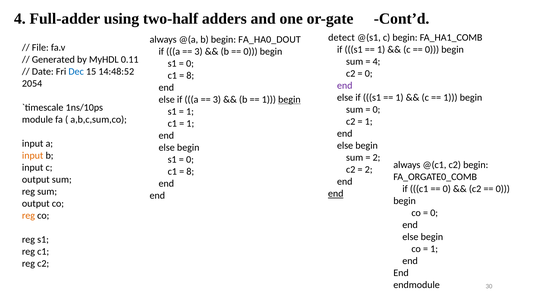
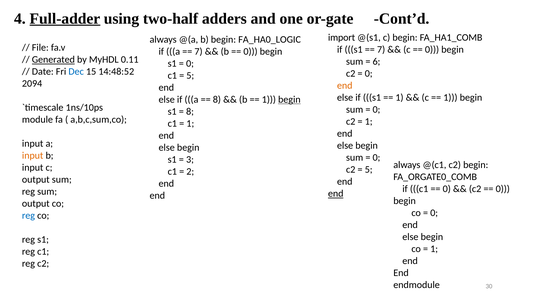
Full-adder underline: none -> present (65, 19)
detect: detect -> import (342, 38)
FA_HA0_DOUT: FA_HA0_DOUT -> FA_HA0_LOGIC (270, 39)
1: 1 -> 7 (381, 50)
3: 3 -> 7 (199, 51)
Generated underline: none -> present (53, 60)
4: 4 -> 6 (376, 62)
8: 8 -> 5 (190, 75)
2054: 2054 -> 2094 (32, 84)
end colour: purple -> orange (345, 86)
3: 3 -> 8 (217, 99)
1: 1 -> 8 (190, 111)
2: 2 -> 0 (376, 158)
0: 0 -> 3 (190, 159)
2: 2 -> 5 (369, 170)
8: 8 -> 2 (190, 171)
reg colour: orange -> blue (28, 215)
